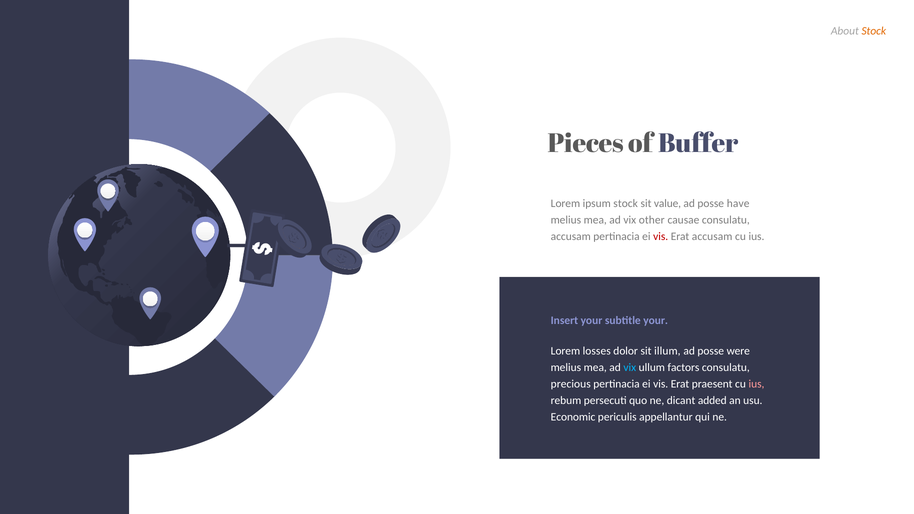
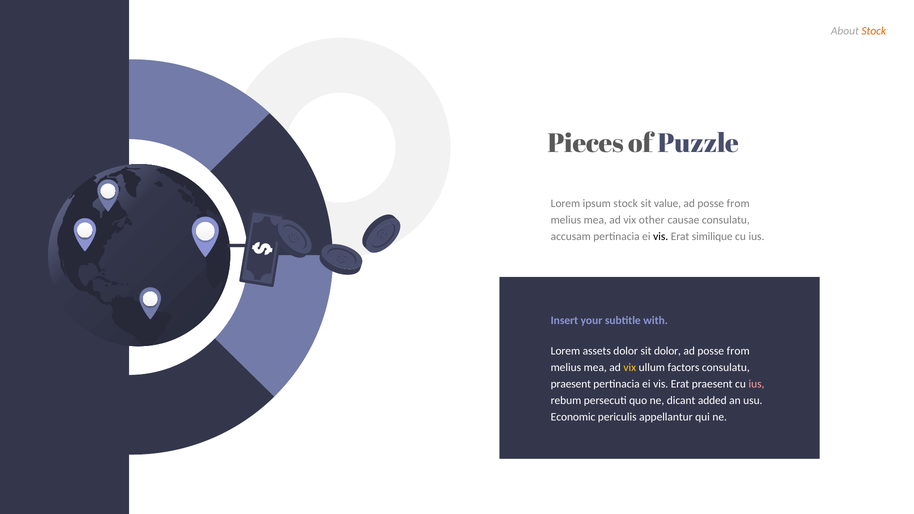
Buffer: Buffer -> Puzzle (698, 144)
have: have -> from (738, 204)
vis colour: red -> black (661, 236)
Erat accusam: accusam -> similique (712, 236)
subtitle your: your -> with (656, 320)
losses: losses -> assets (597, 351)
sit illum: illum -> dolor (668, 351)
were: were -> from (738, 351)
vix colour: light blue -> yellow (630, 368)
precious: precious -> praesent (571, 384)
